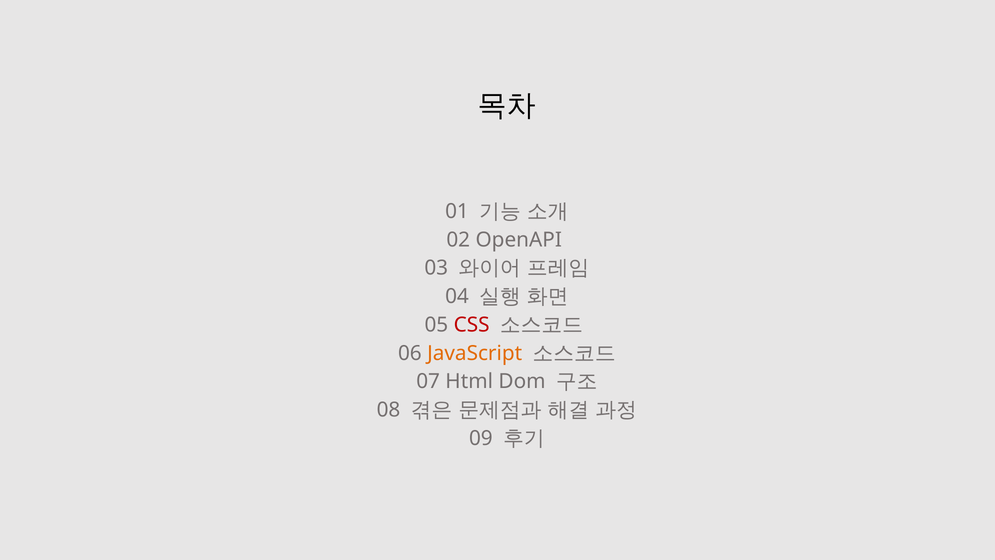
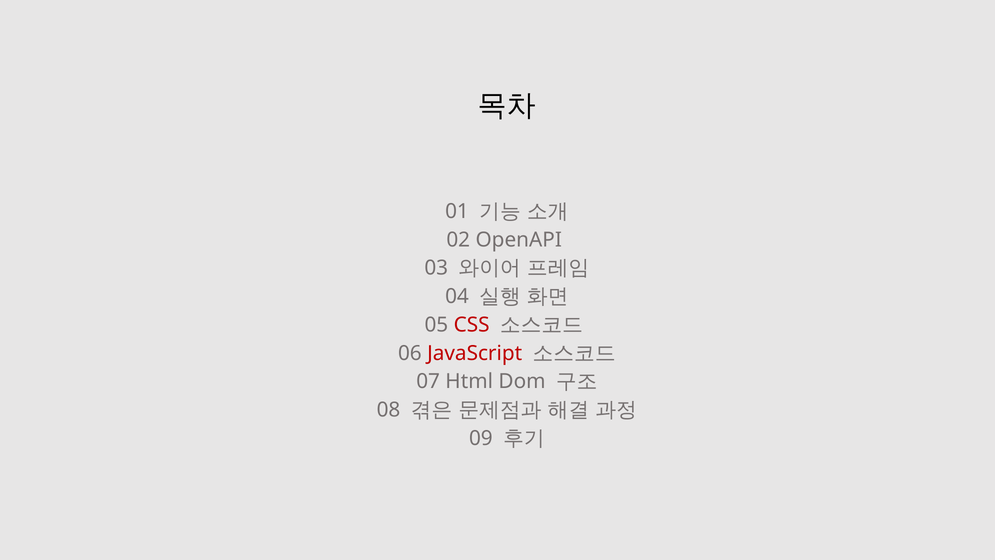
JavaScript colour: orange -> red (475, 353)
